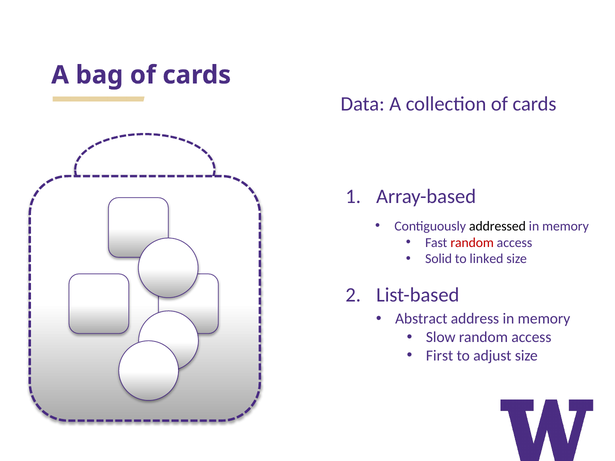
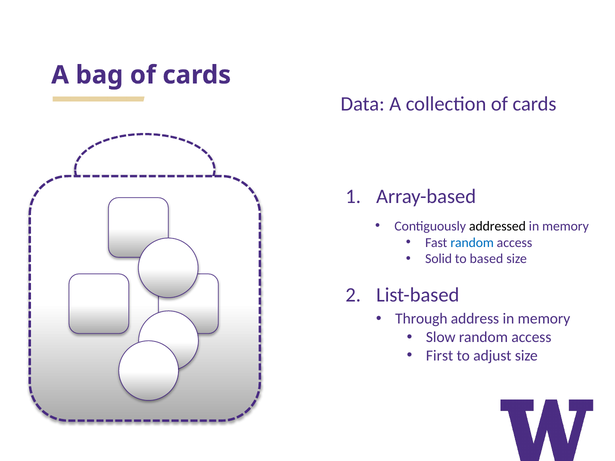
random colour: red -> blue (472, 243)
linked: linked -> based (486, 259)
Abstract: Abstract -> Through (421, 319)
